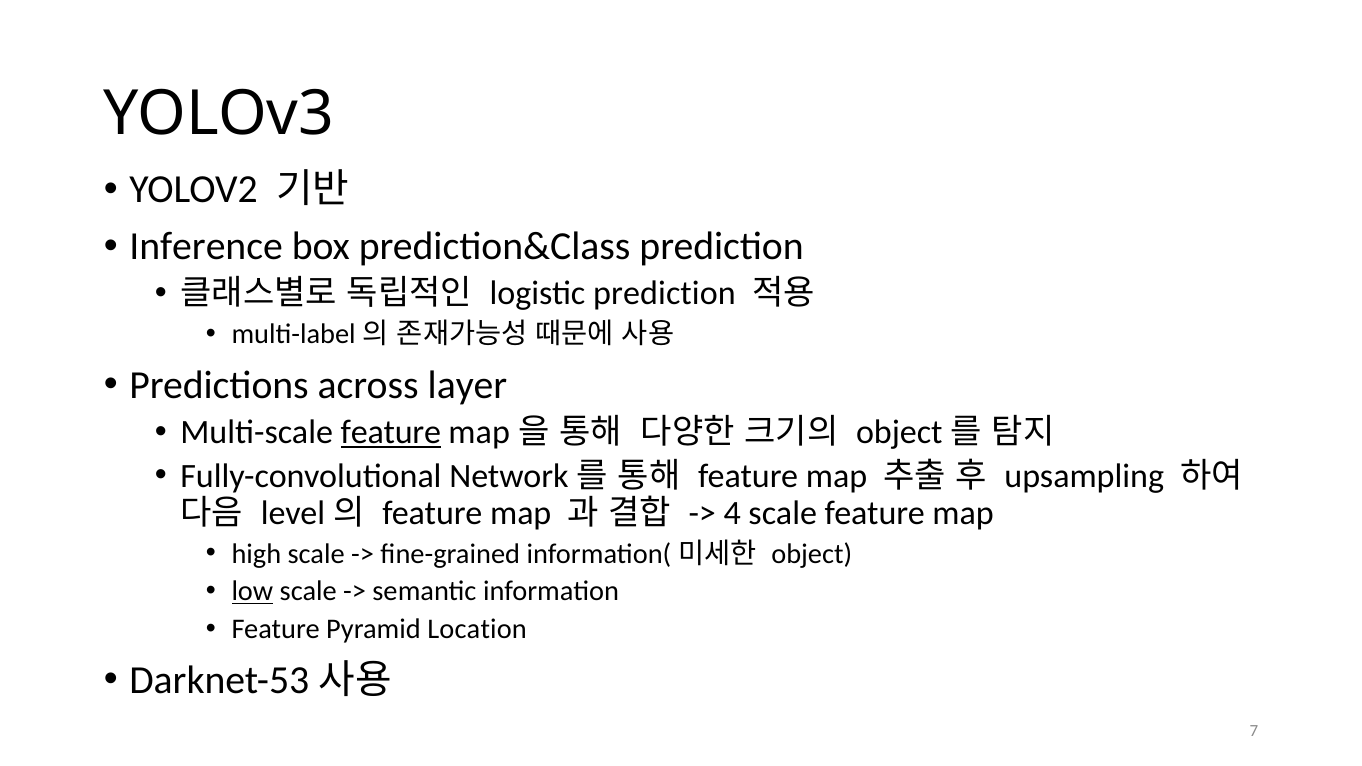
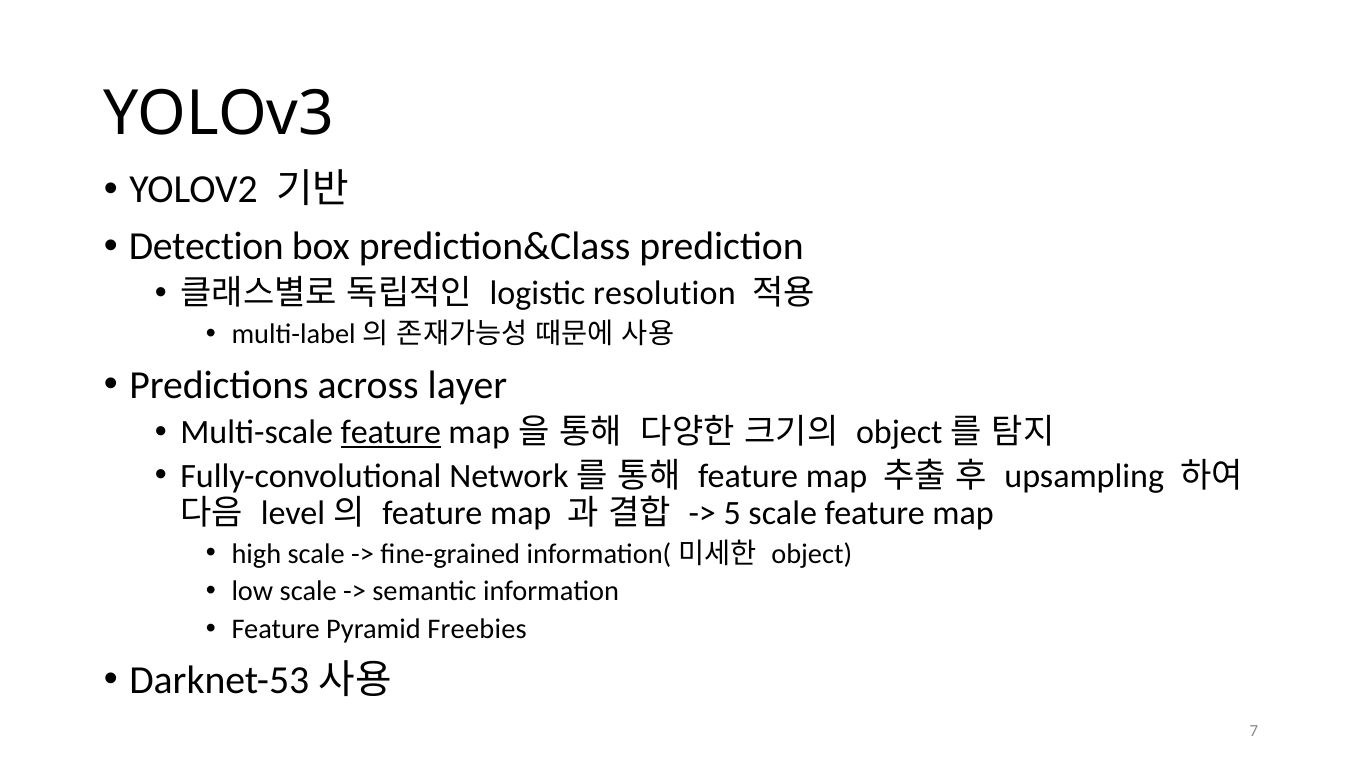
Inference: Inference -> Detection (206, 247)
logistic prediction: prediction -> resolution (664, 294)
4: 4 -> 5 (732, 513)
low underline: present -> none (252, 591)
Location: Location -> Freebies (477, 629)
